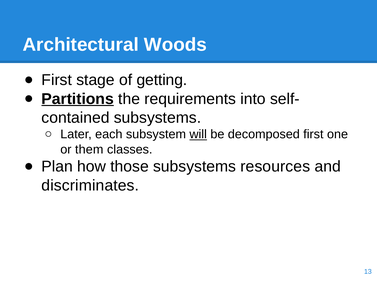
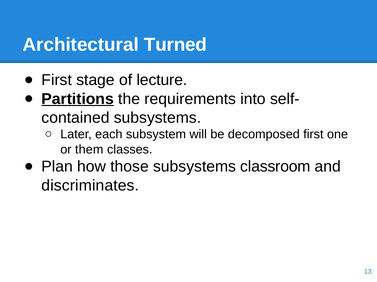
Woods: Woods -> Turned (175, 45)
getting: getting -> lecture (162, 80)
will underline: present -> none (198, 135)
resources: resources -> classroom (275, 167)
